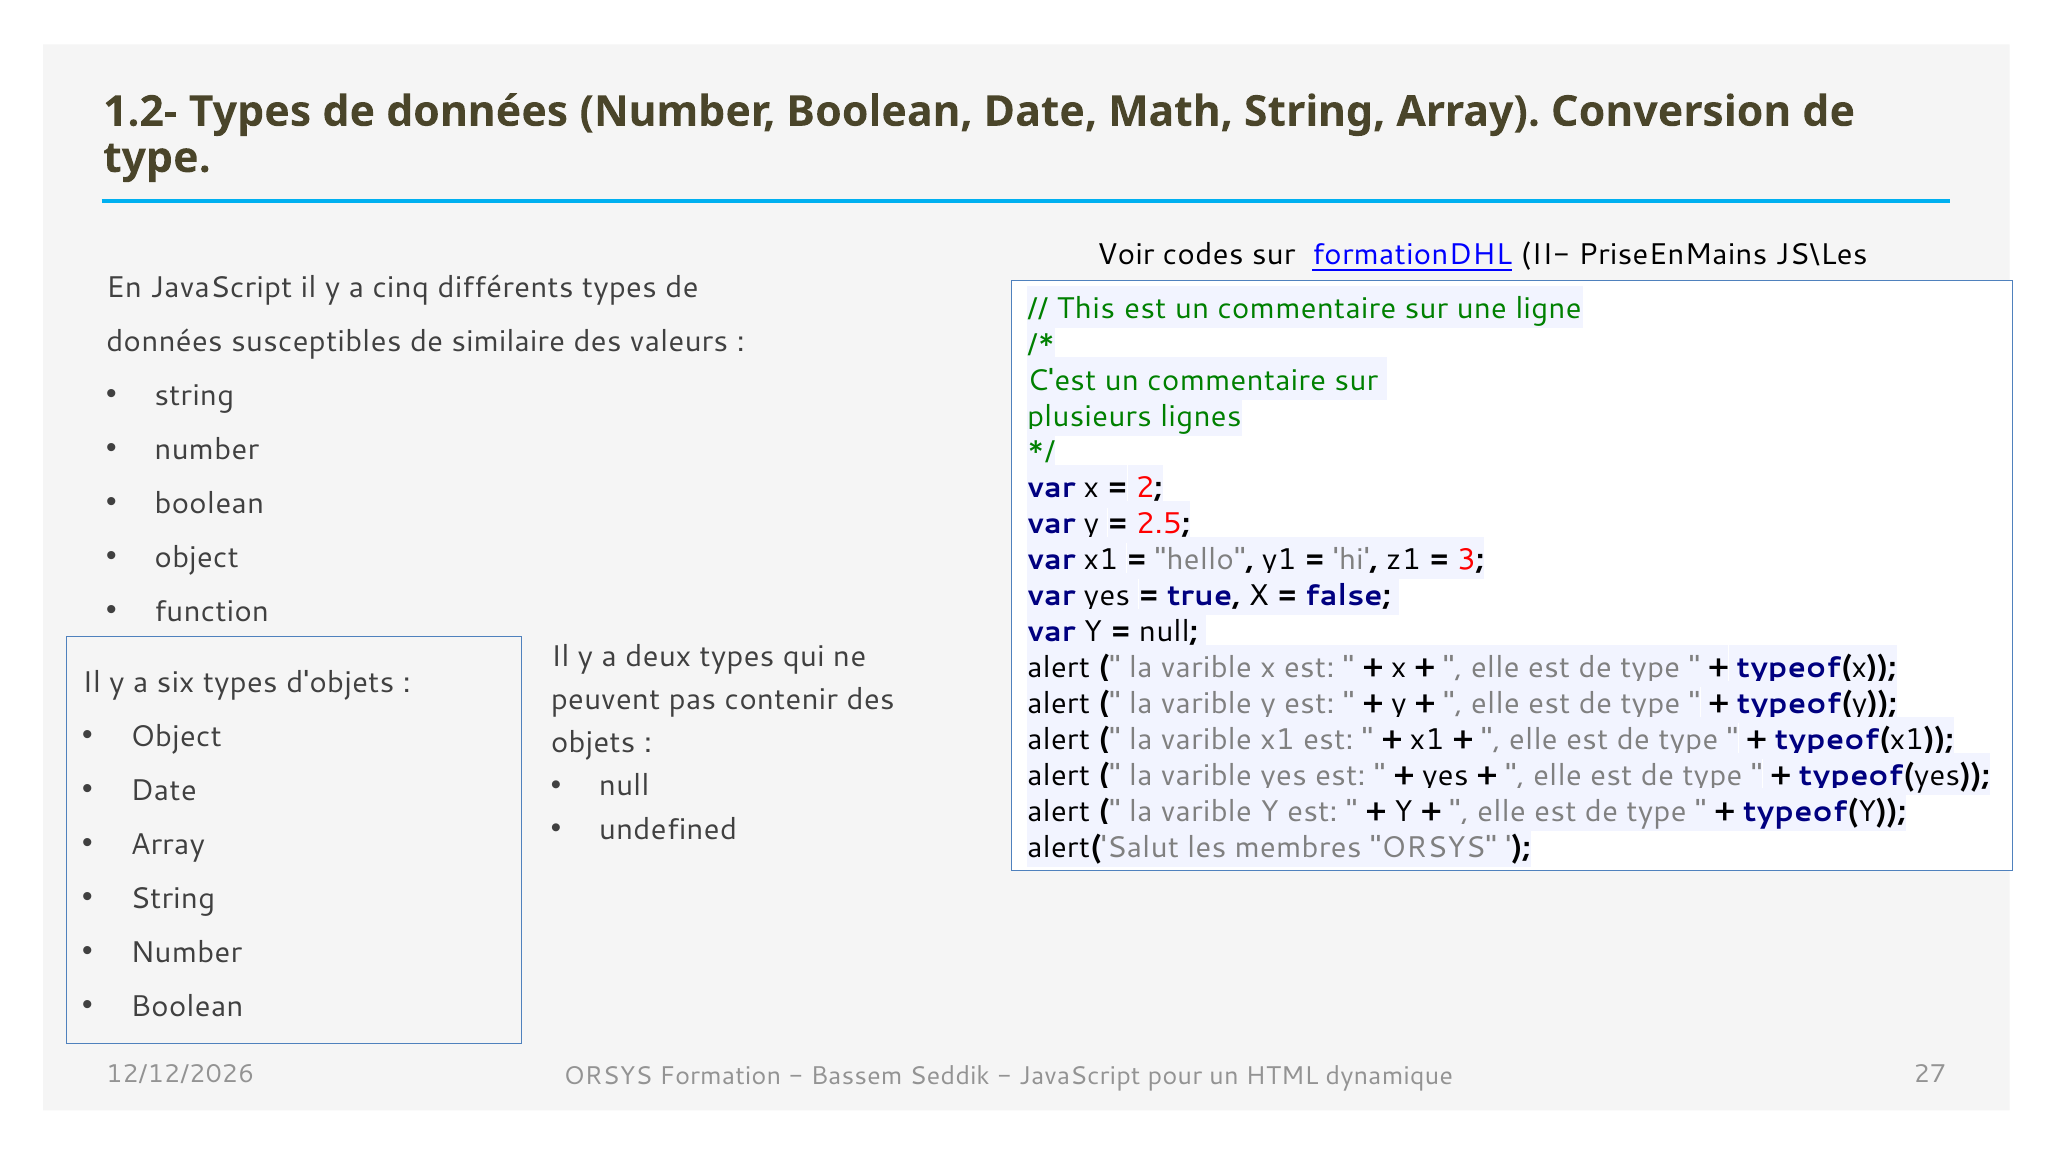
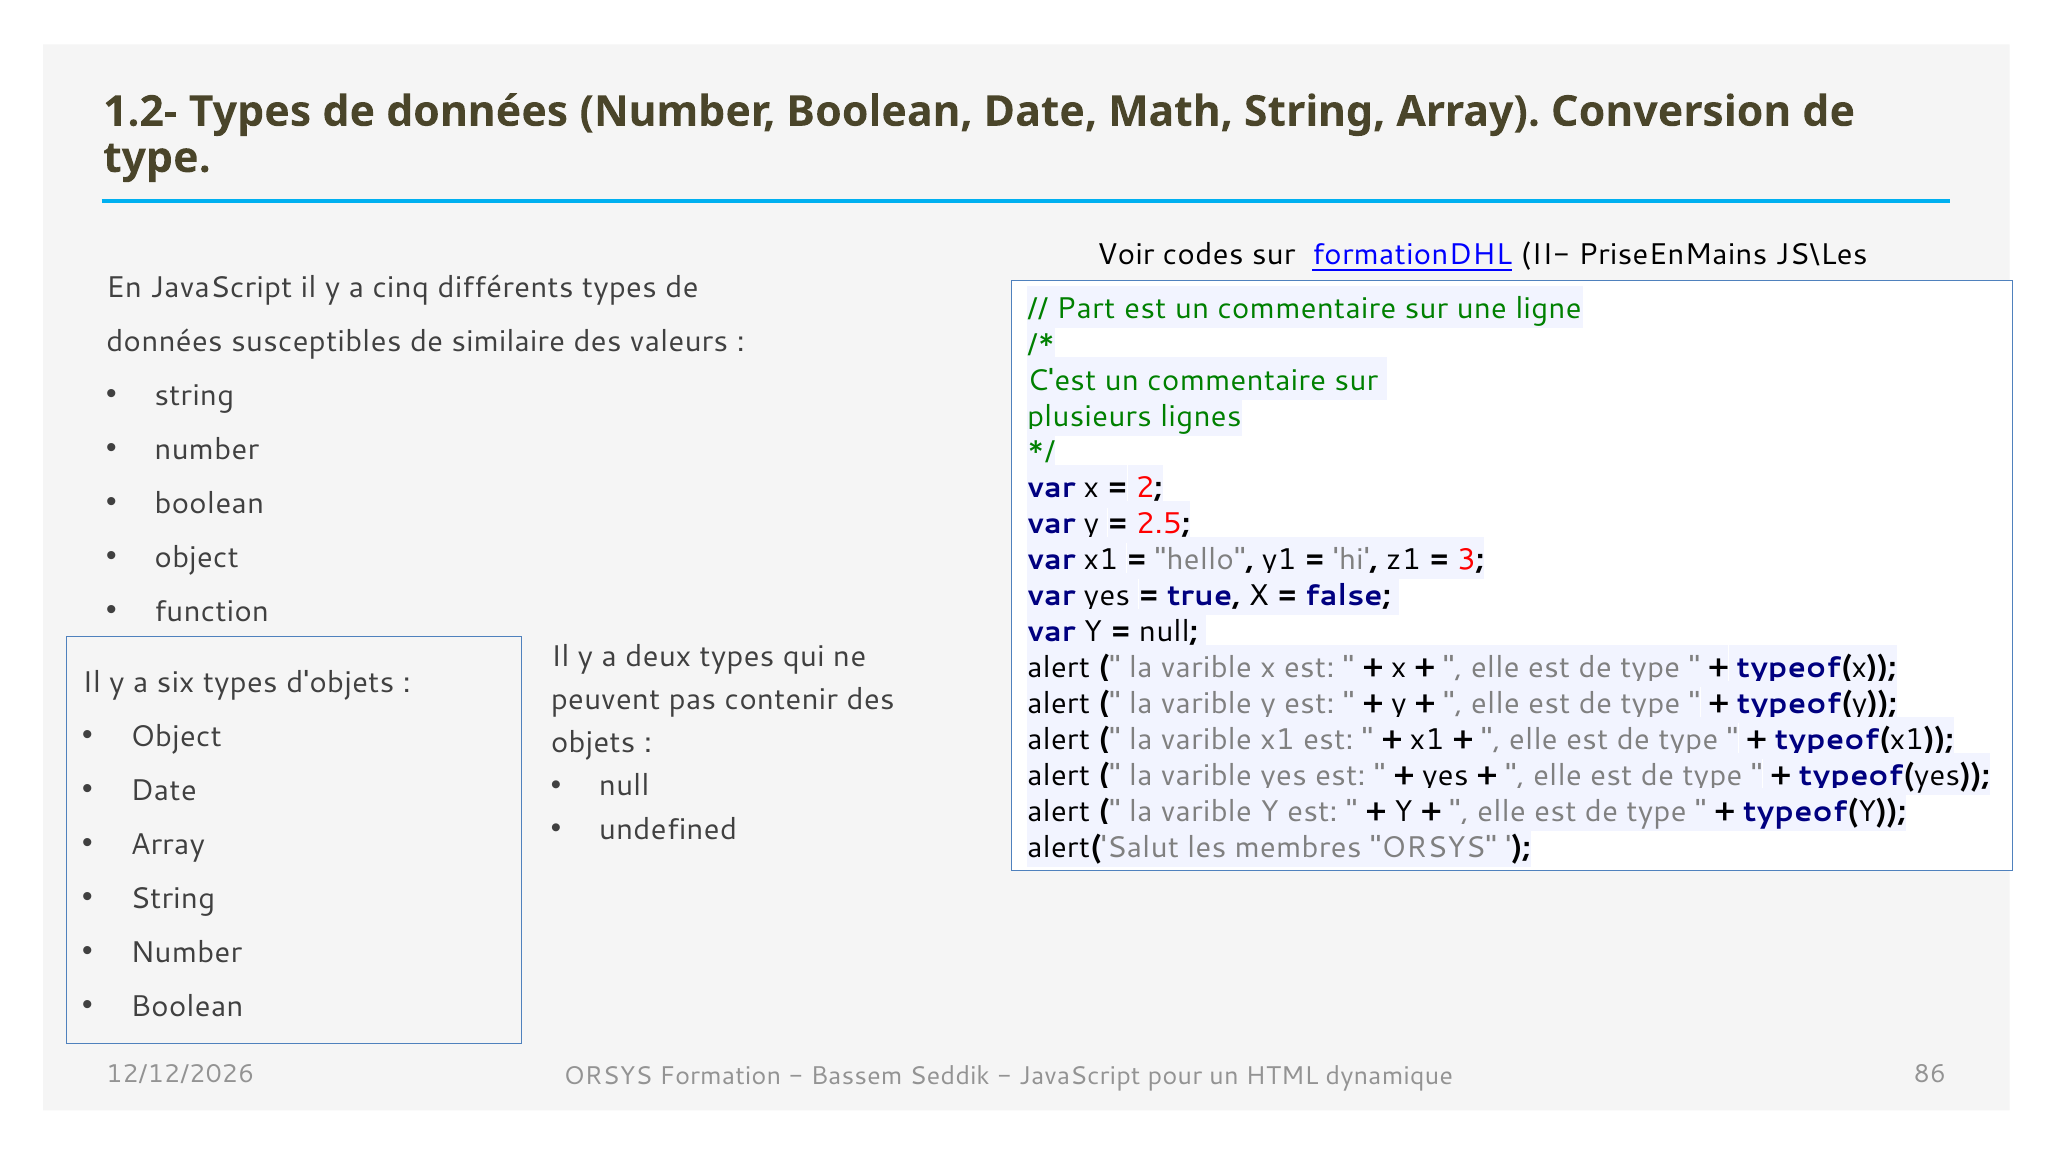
This: This -> Part (1086, 308)
27: 27 -> 86 (1930, 1074)
